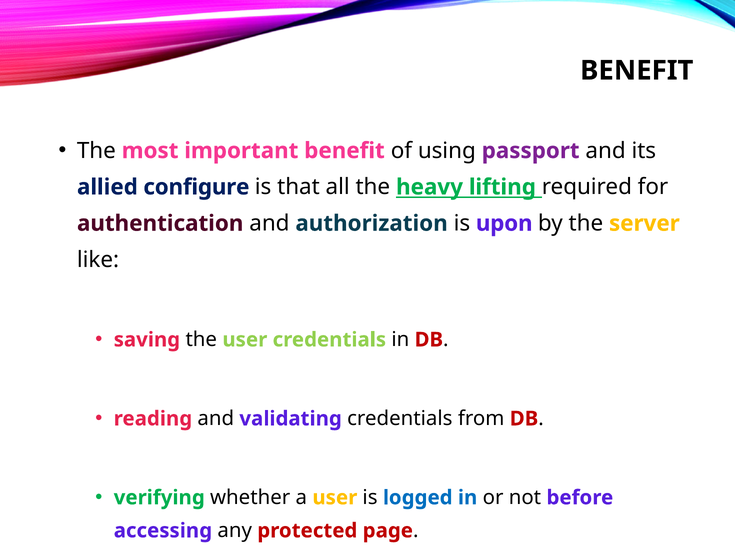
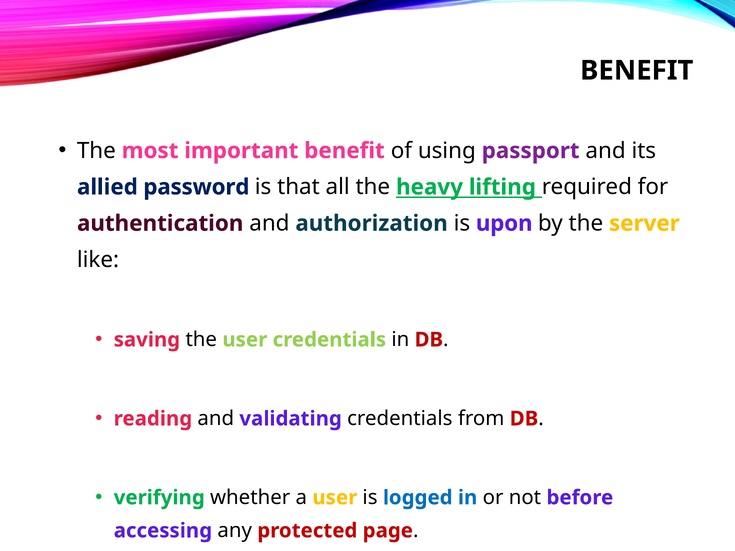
configure: configure -> password (196, 187)
